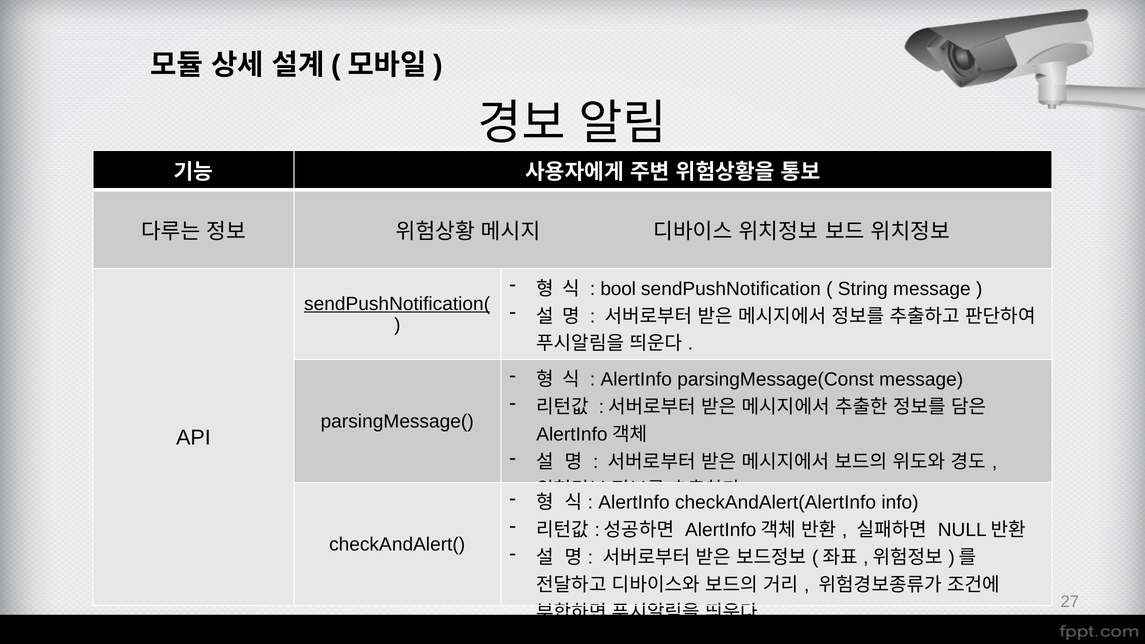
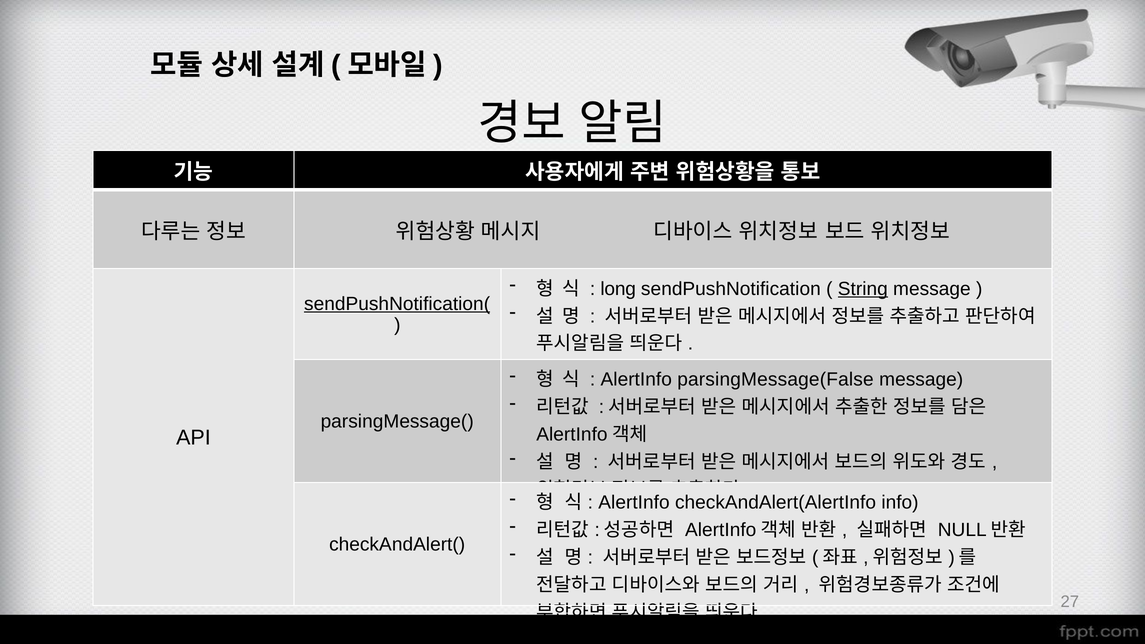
bool: bool -> long (618, 289)
String underline: none -> present (863, 289)
parsingMessage(Const: parsingMessage(Const -> parsingMessage(False (775, 380)
